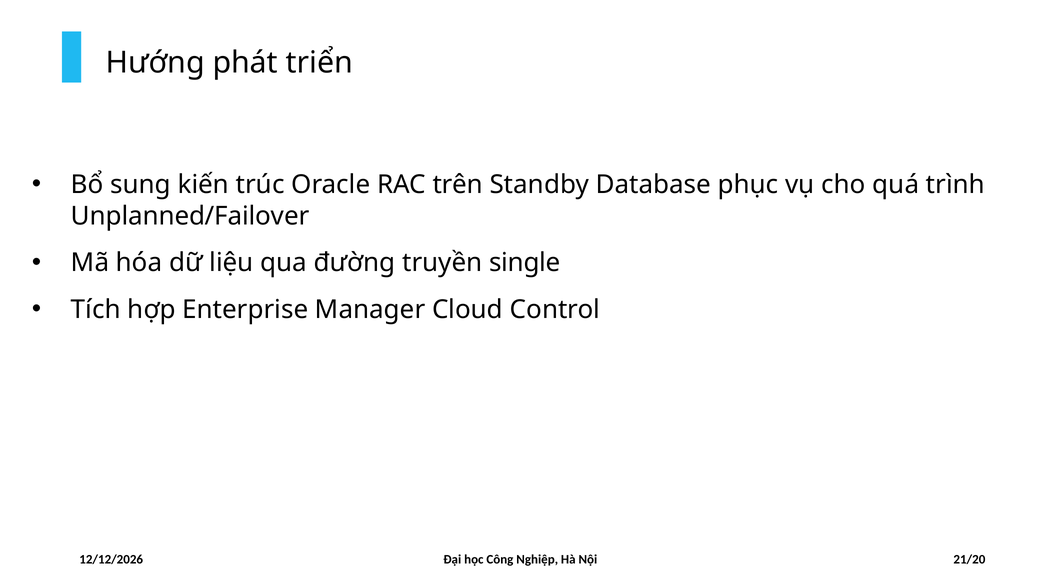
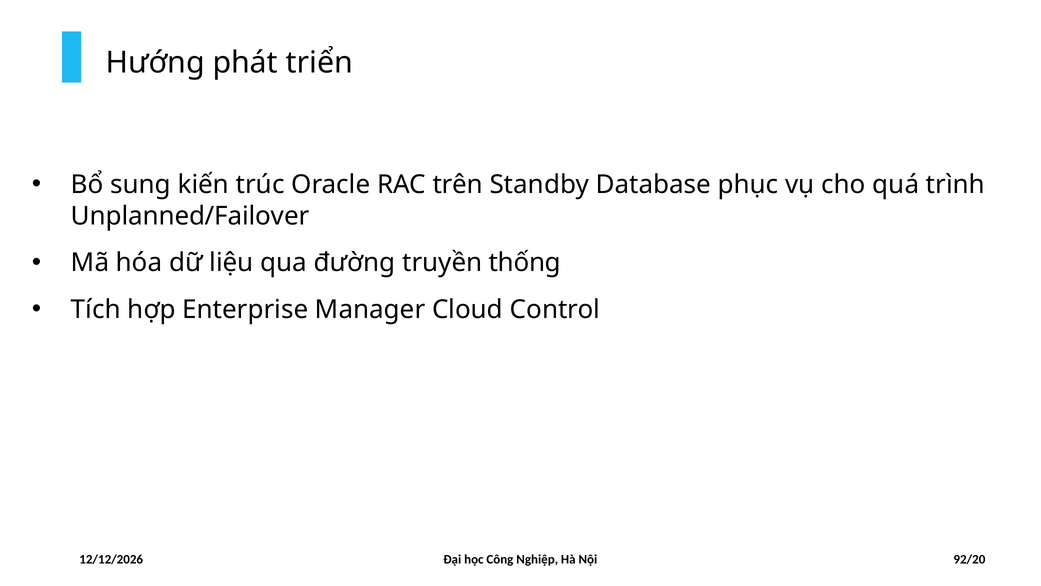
single: single -> thống (525, 263)
21/20: 21/20 -> 92/20 (969, 559)
